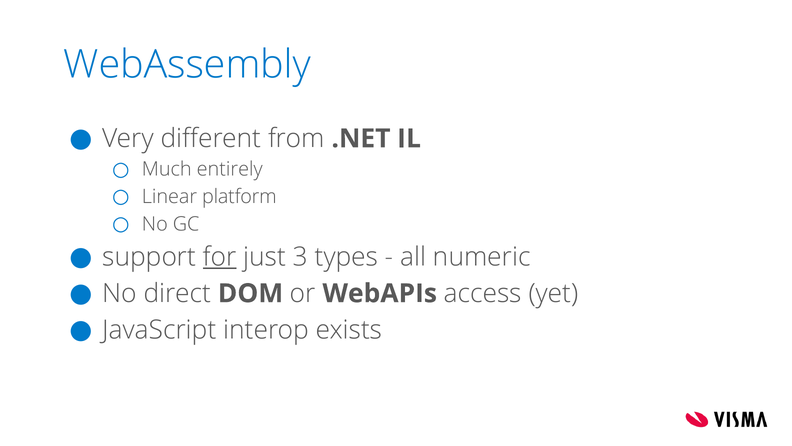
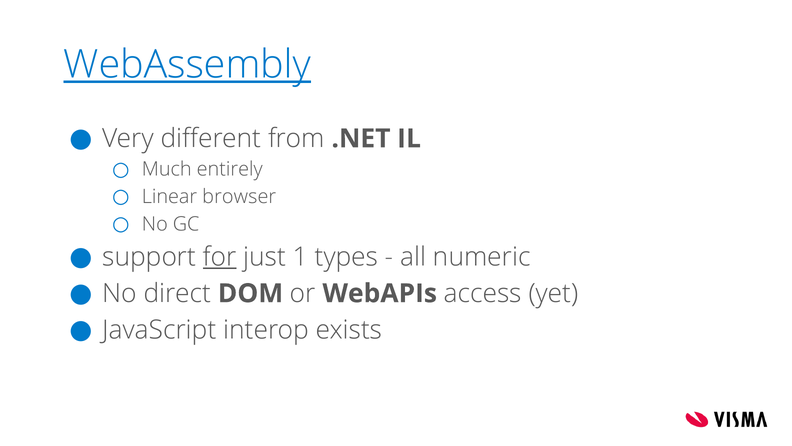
WebAssembly underline: none -> present (187, 65)
platform: platform -> browser (239, 197)
3: 3 -> 1 (300, 257)
